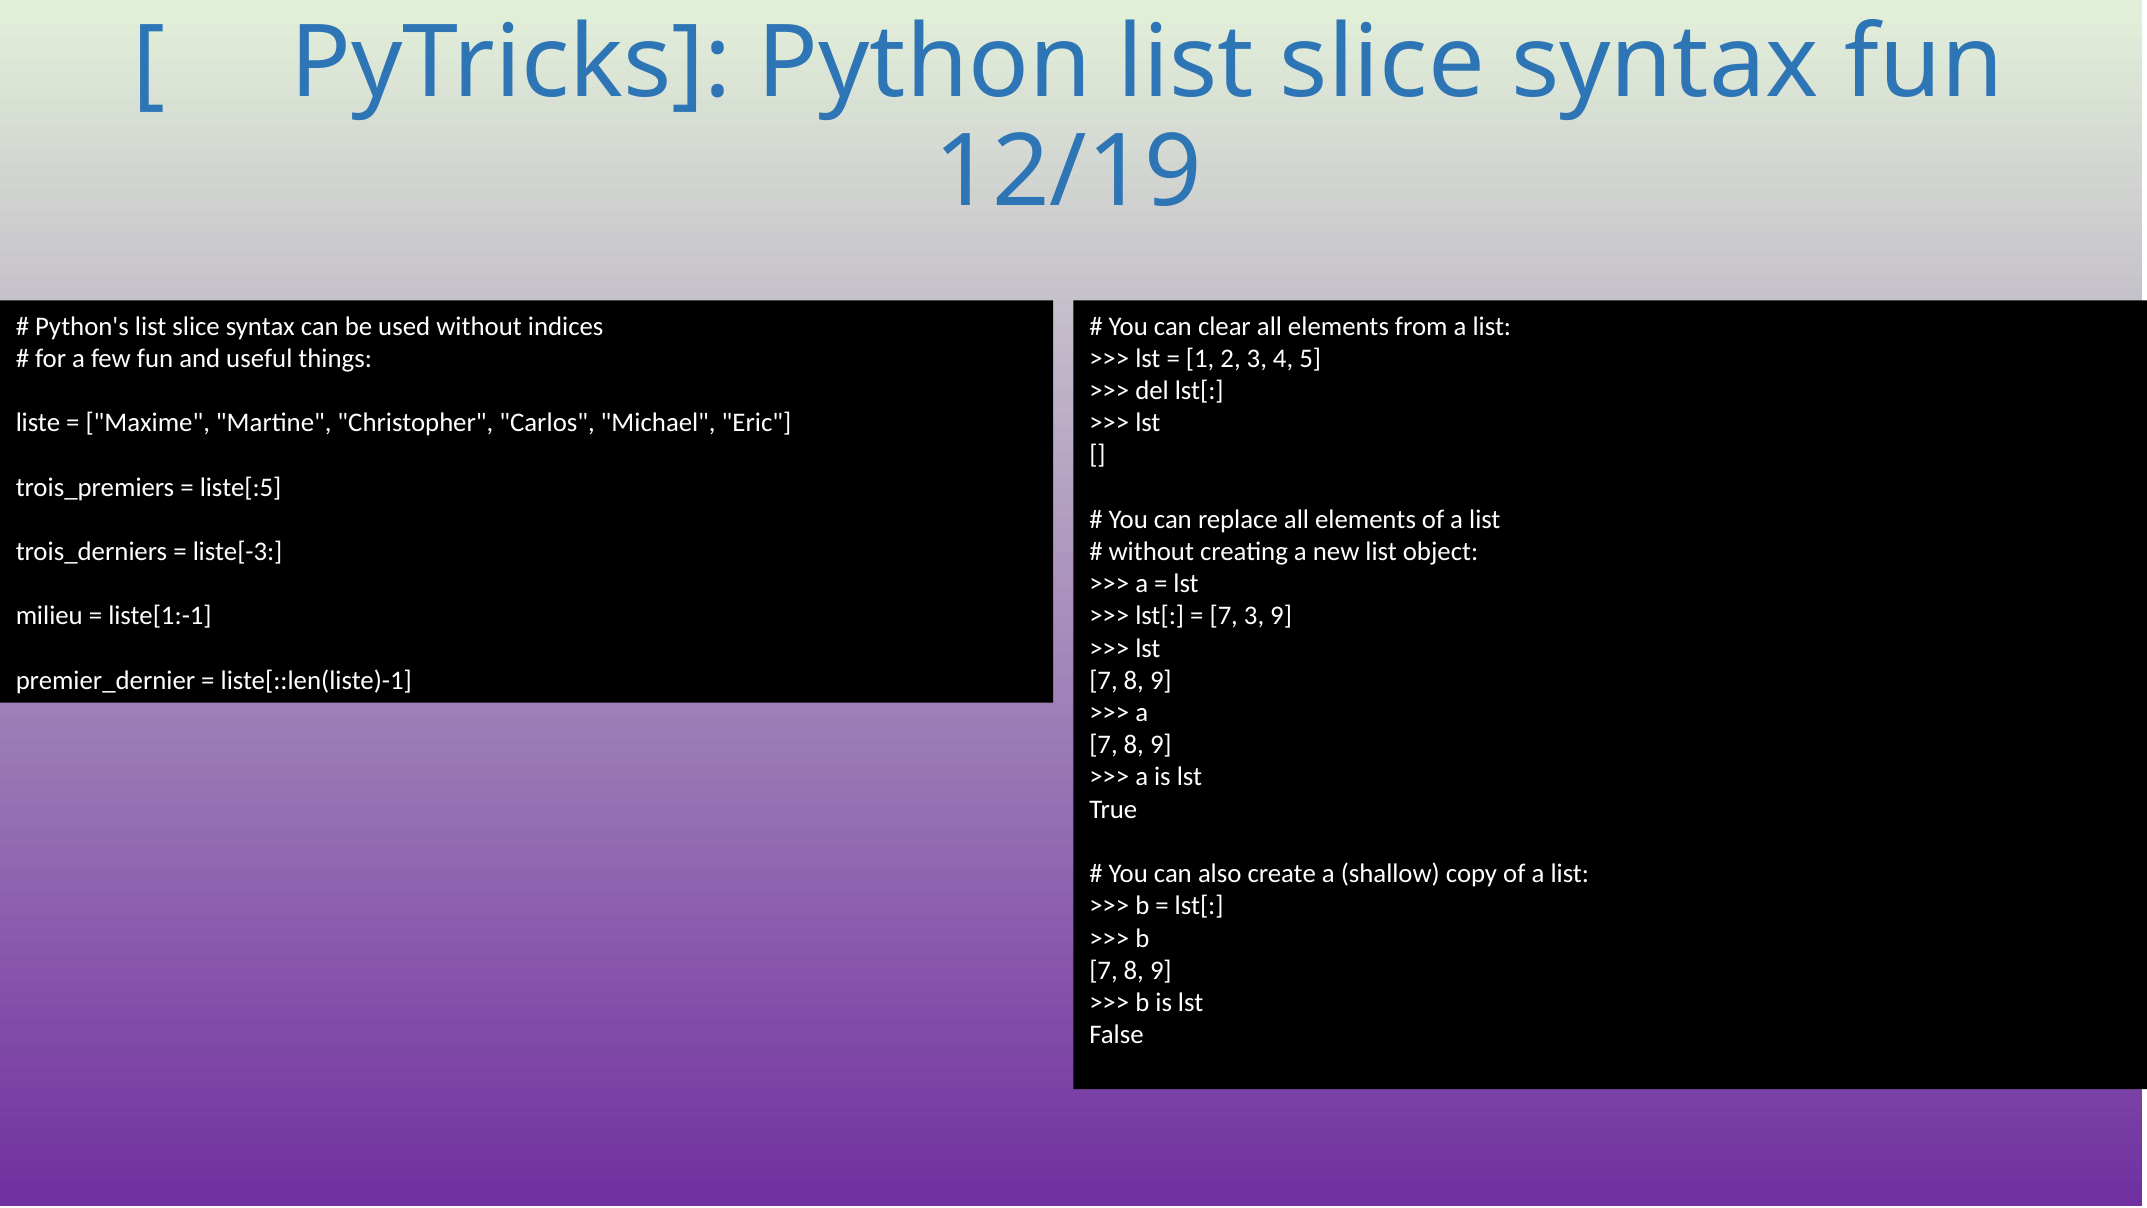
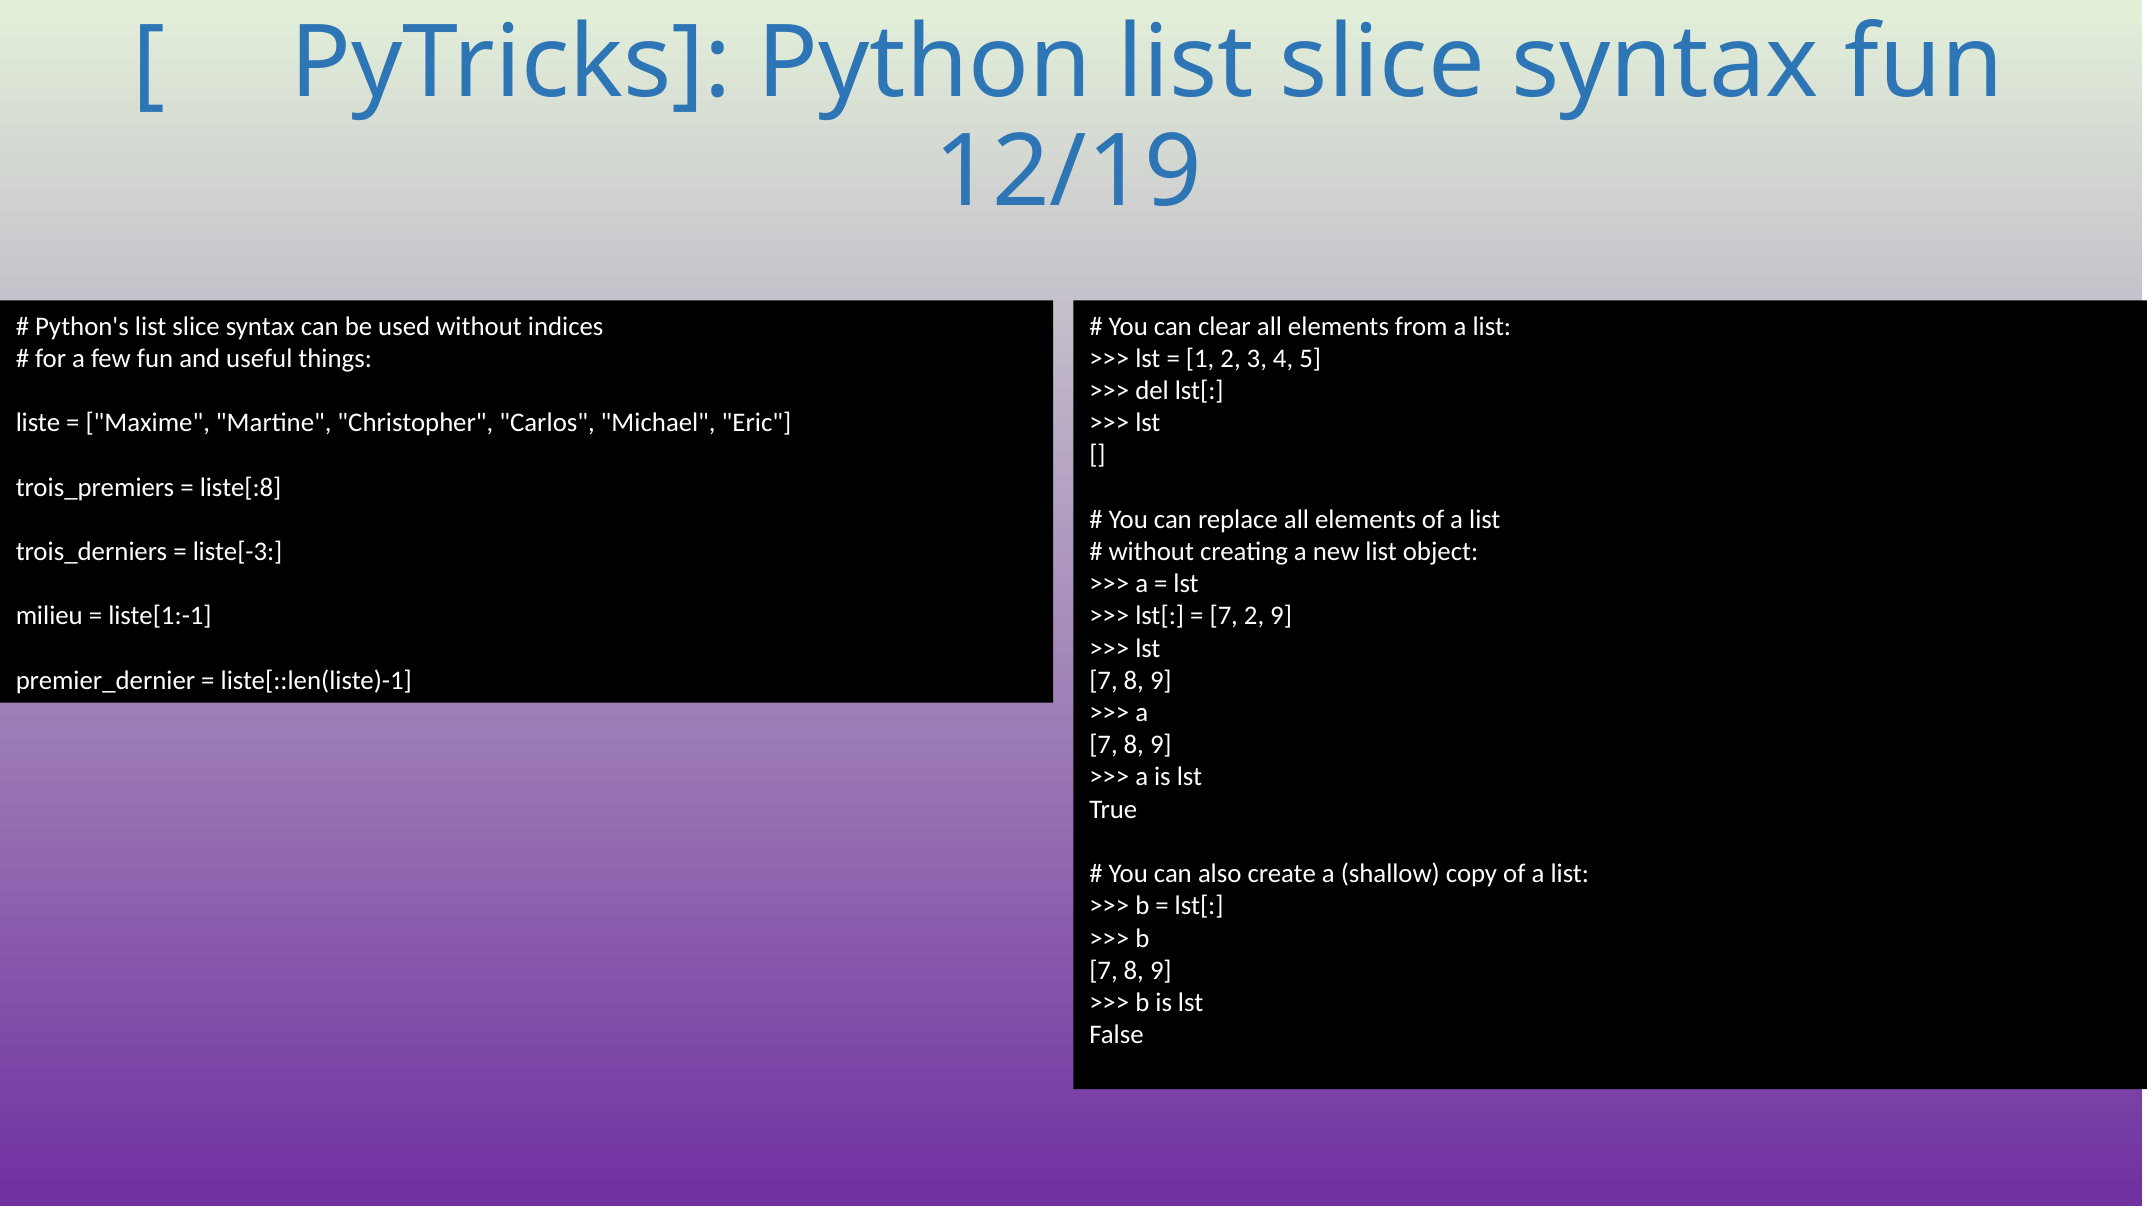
liste[:5: liste[:5 -> liste[:8 (241, 487)
7 3: 3 -> 2 (1254, 616)
